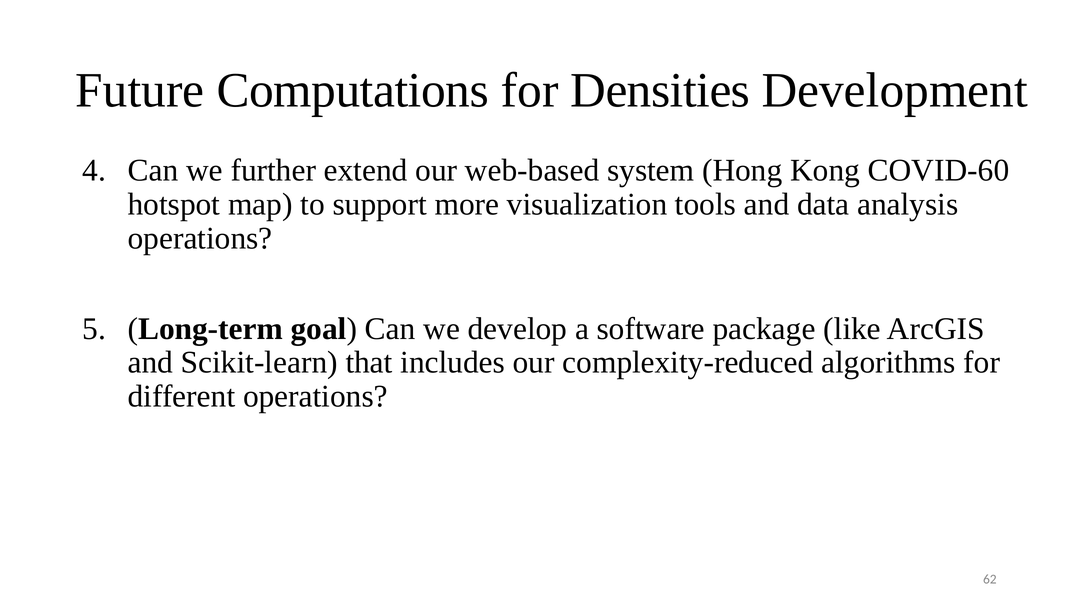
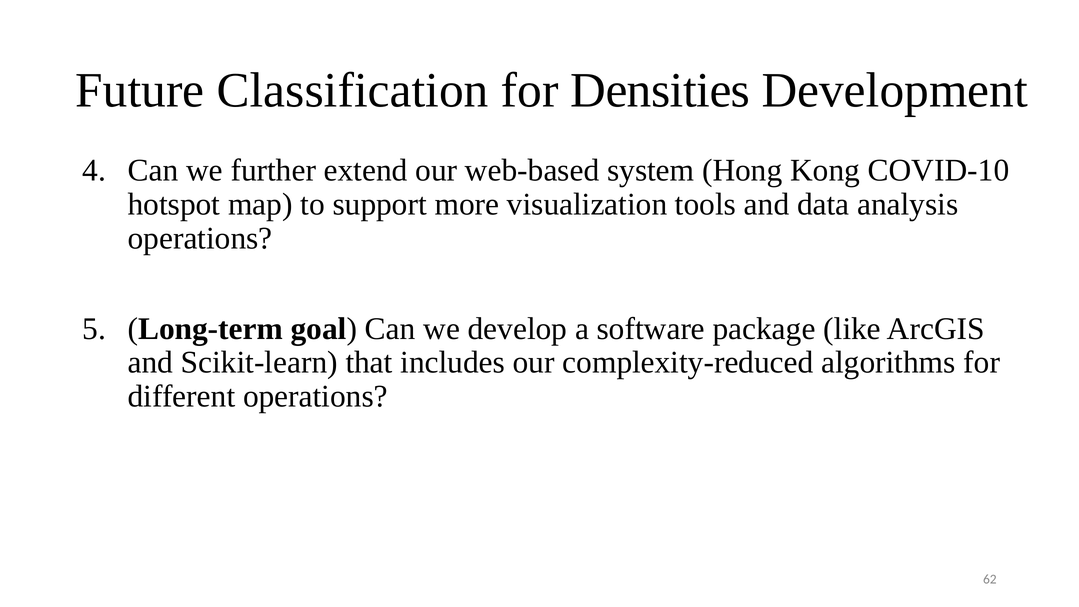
Computations: Computations -> Classification (353, 91)
COVID-60: COVID-60 -> COVID-10 (939, 170)
